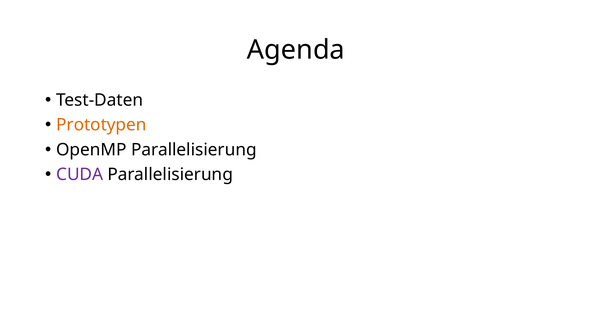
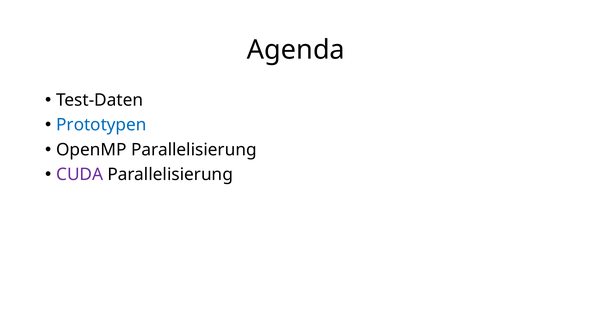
Prototypen colour: orange -> blue (101, 125)
